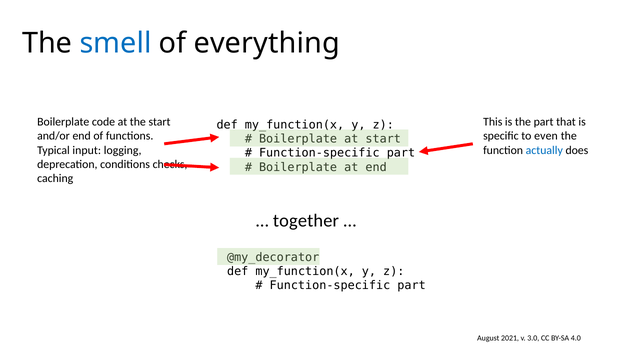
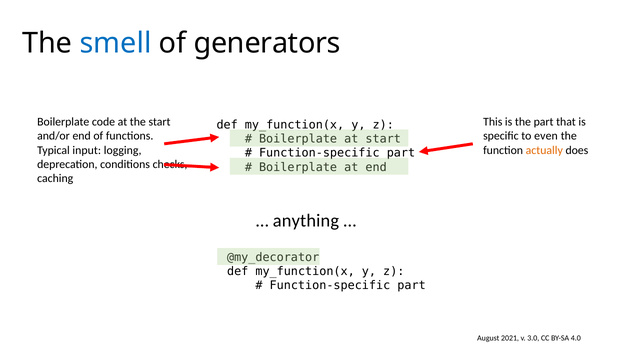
everything: everything -> generators (267, 43)
actually colour: blue -> orange (544, 150)
together: together -> anything (306, 221)
